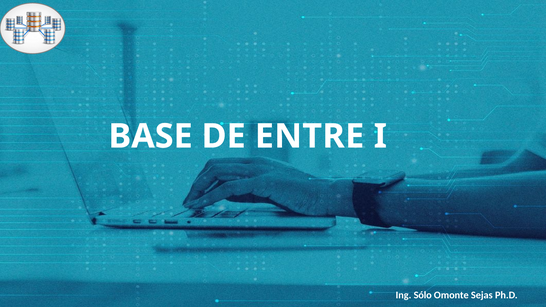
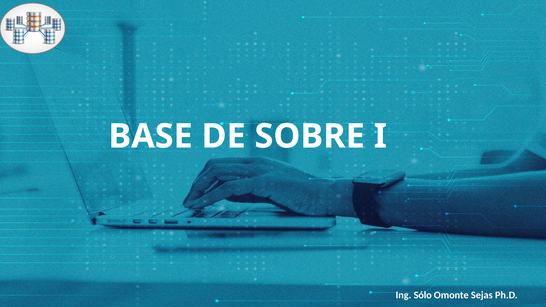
ENTRE: ENTRE -> SOBRE (310, 136)
